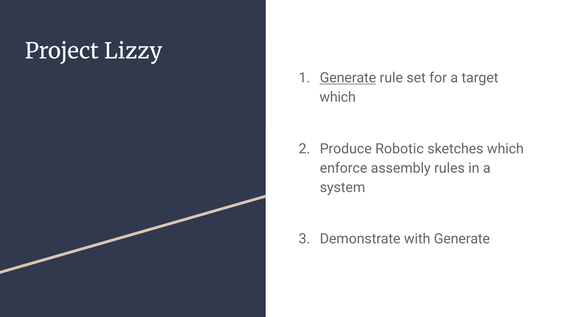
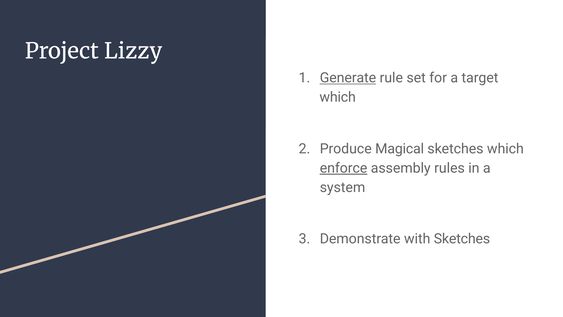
Robotic: Robotic -> Magical (400, 149)
enforce underline: none -> present (344, 168)
with Generate: Generate -> Sketches (462, 239)
